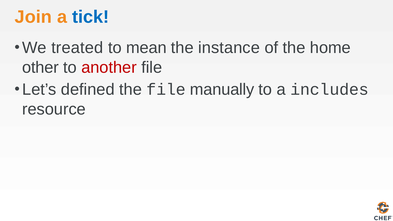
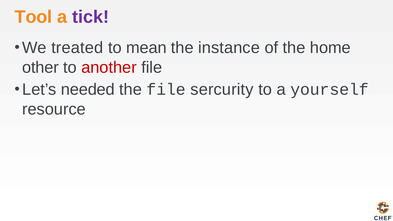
Join: Join -> Tool (33, 17)
tick colour: blue -> purple (91, 17)
defined: defined -> needed (88, 90)
manually: manually -> sercurity (222, 90)
includes: includes -> yourself (330, 90)
